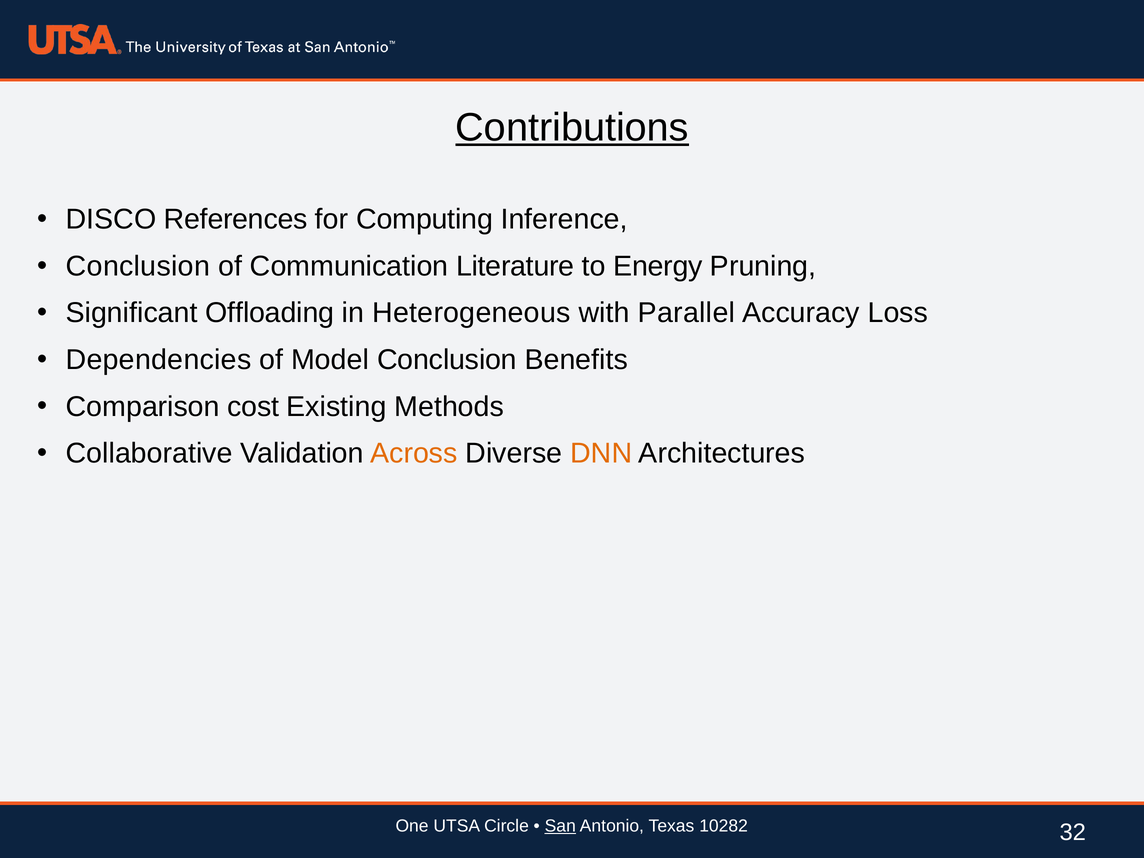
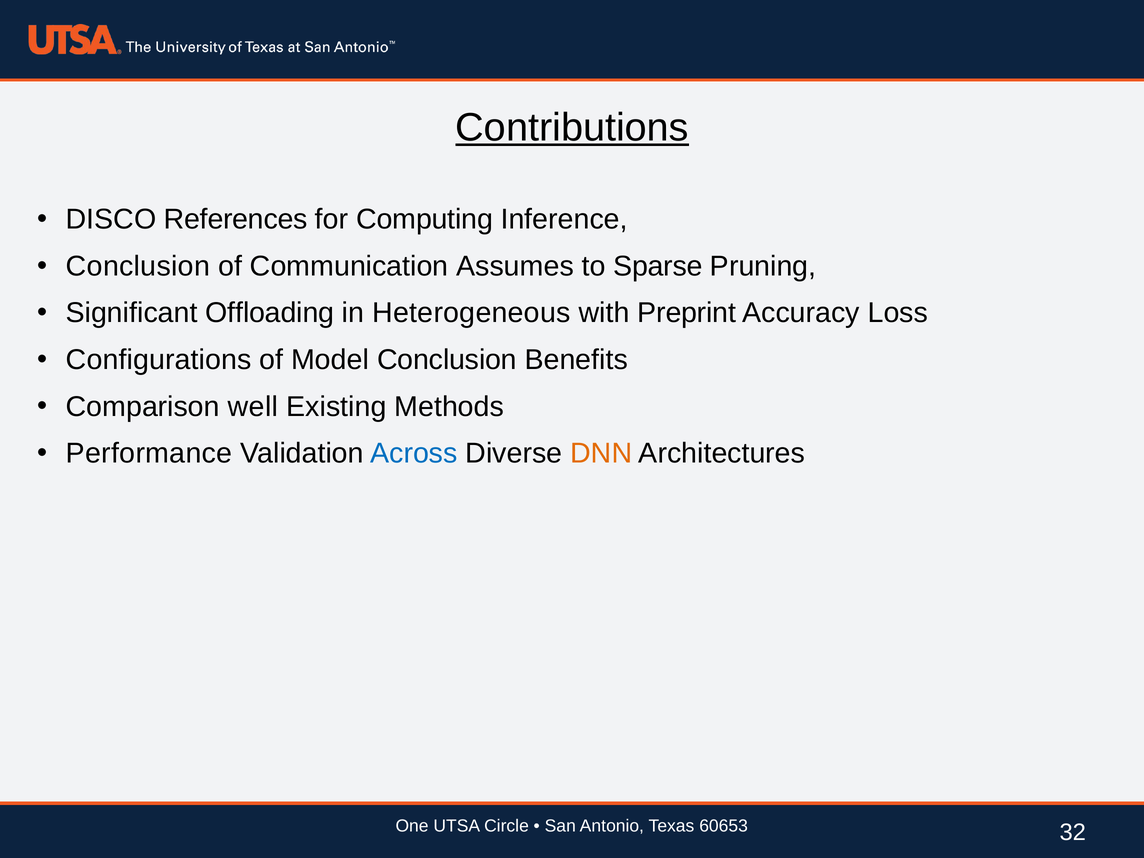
Literature: Literature -> Assumes (515, 266)
Energy: Energy -> Sparse (658, 266)
Parallel: Parallel -> Preprint (687, 313)
Dependencies: Dependencies -> Configurations (159, 360)
cost: cost -> well (253, 407)
Collaborative: Collaborative -> Performance (149, 453)
Across colour: orange -> blue (414, 453)
San underline: present -> none (560, 826)
10282: 10282 -> 60653 (724, 826)
